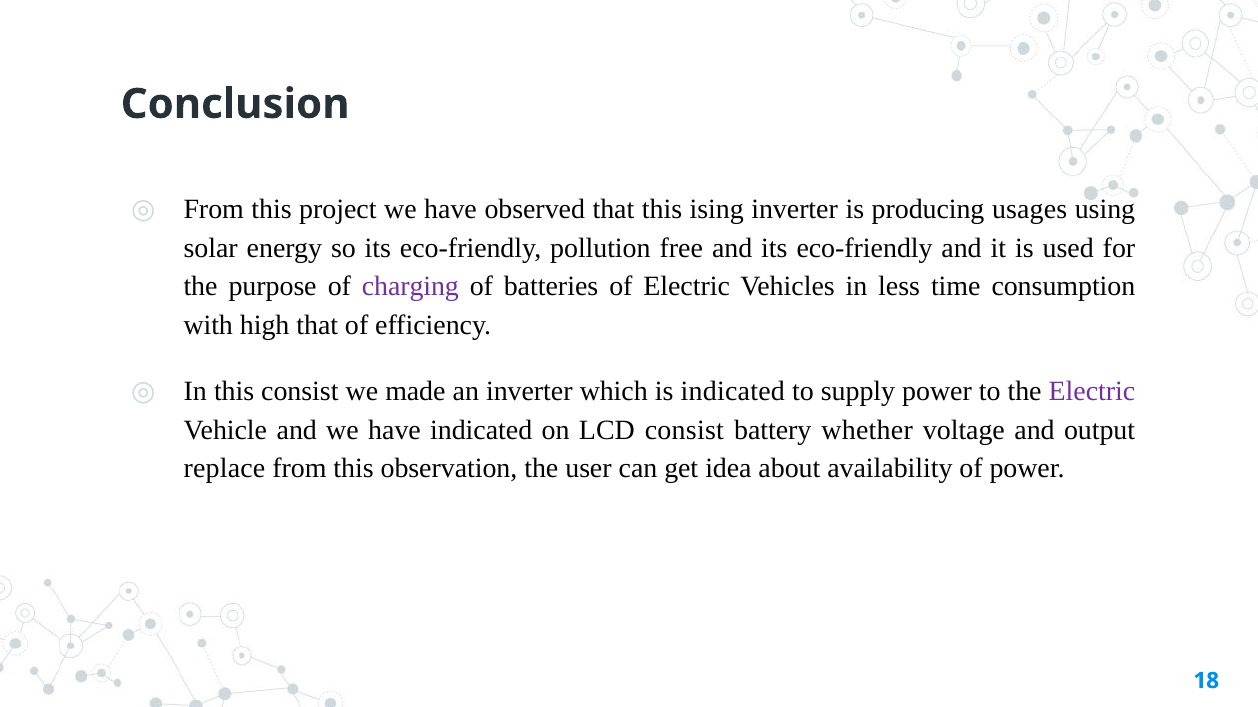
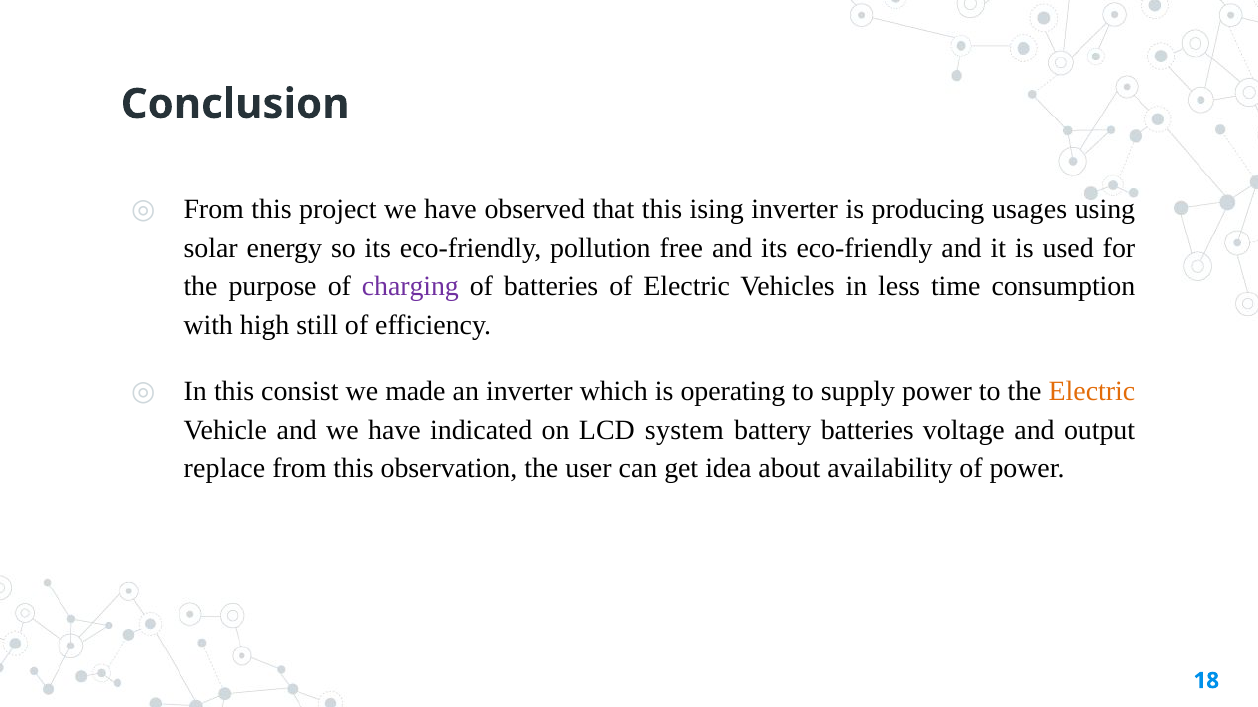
high that: that -> still (317, 325)
is indicated: indicated -> operating (733, 392)
Electric colour: purple -> orange (1092, 392)
LCD consist: consist -> system (684, 431)
battery whether: whether -> batteries (867, 431)
